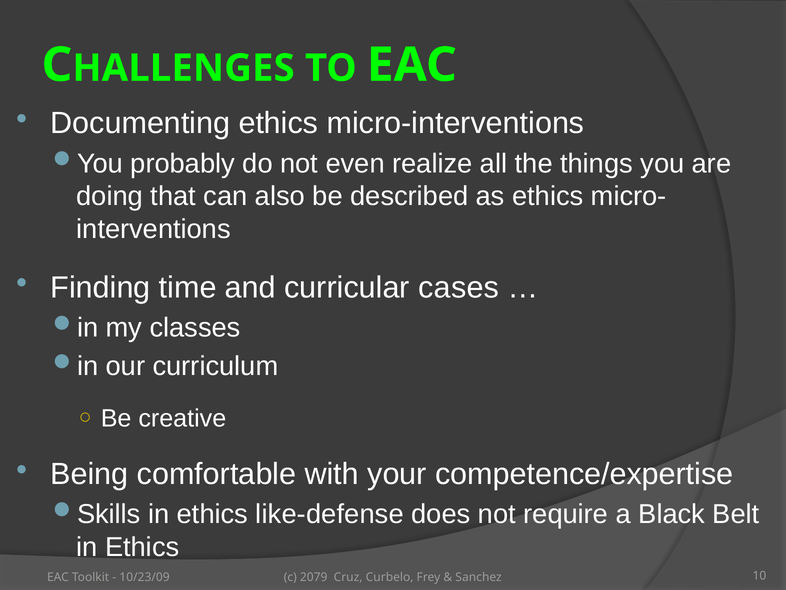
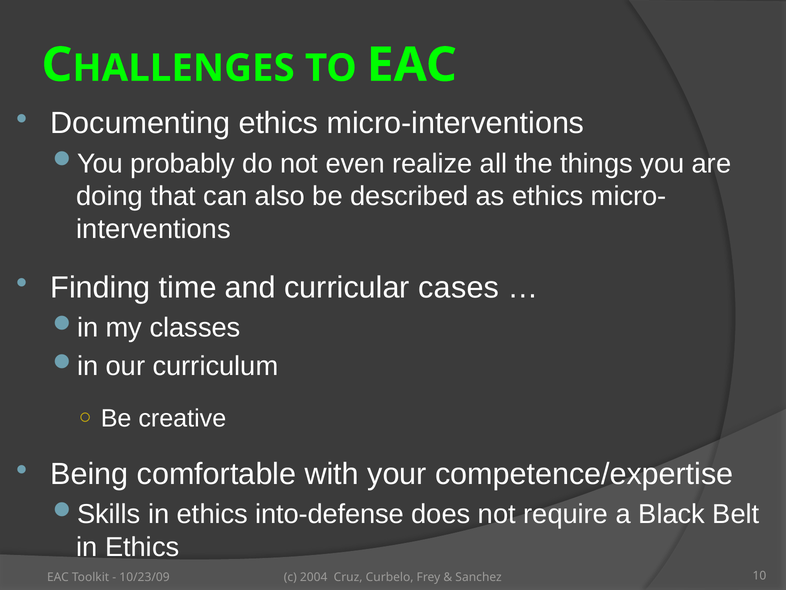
like-defense: like-defense -> into-defense (330, 514)
2079: 2079 -> 2004 (314, 577)
